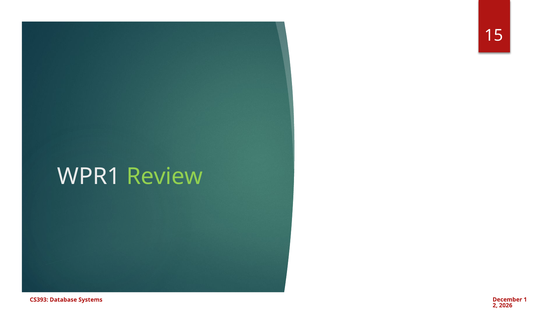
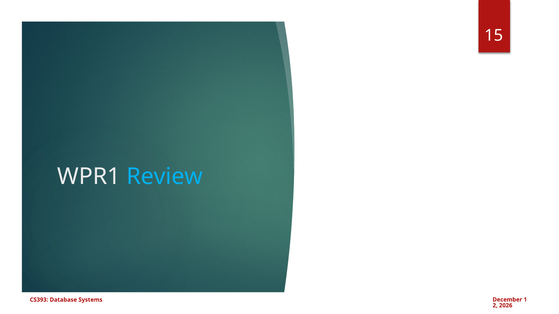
Review colour: light green -> light blue (165, 177)
